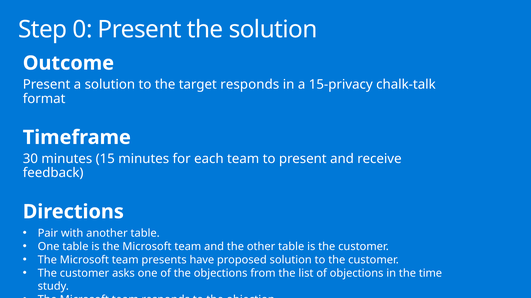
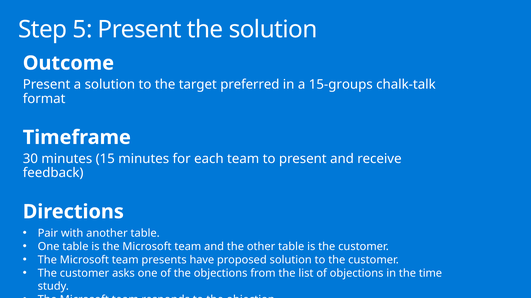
0: 0 -> 5 (83, 30)
target responds: responds -> preferred (250, 85)
15-privacy: 15-privacy -> 15-groups (341, 85)
